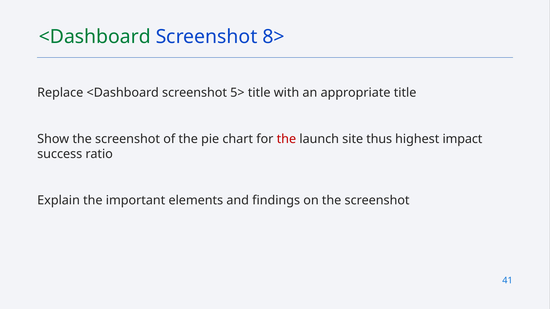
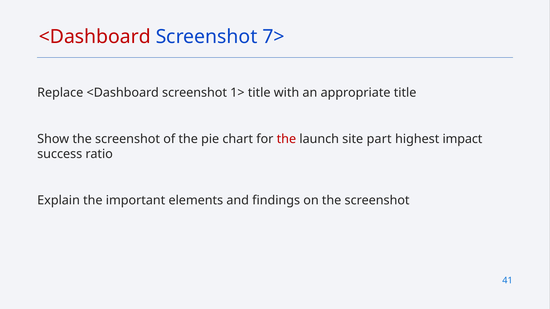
<Dashboard colour: green -> red (95, 37)
8>: 8> -> 7> (274, 37)
5>: 5> -> 1> (237, 93)
thus: thus -> part (379, 139)
